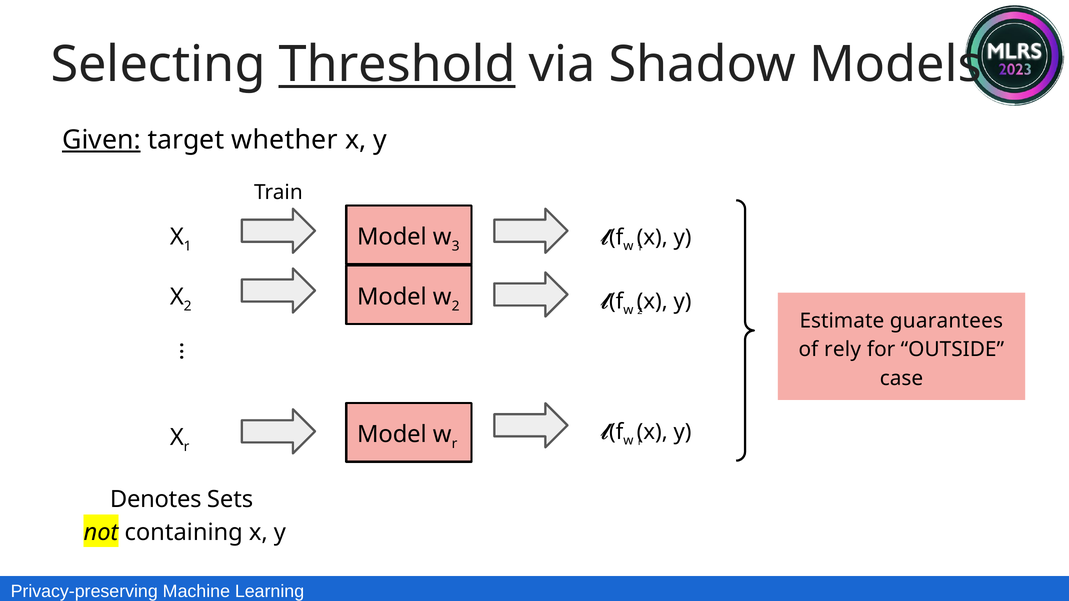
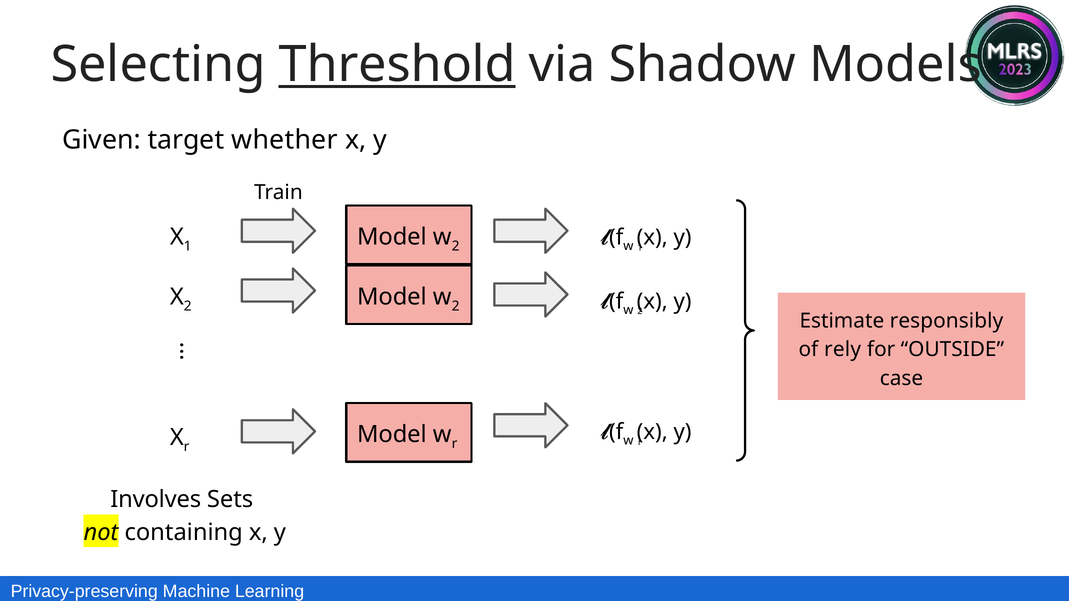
Given underline: present -> none (101, 140)
3: 3 -> 2 (456, 246)
guarantees: guarantees -> responsibly (946, 321)
Denotes: Denotes -> Involves (156, 500)
